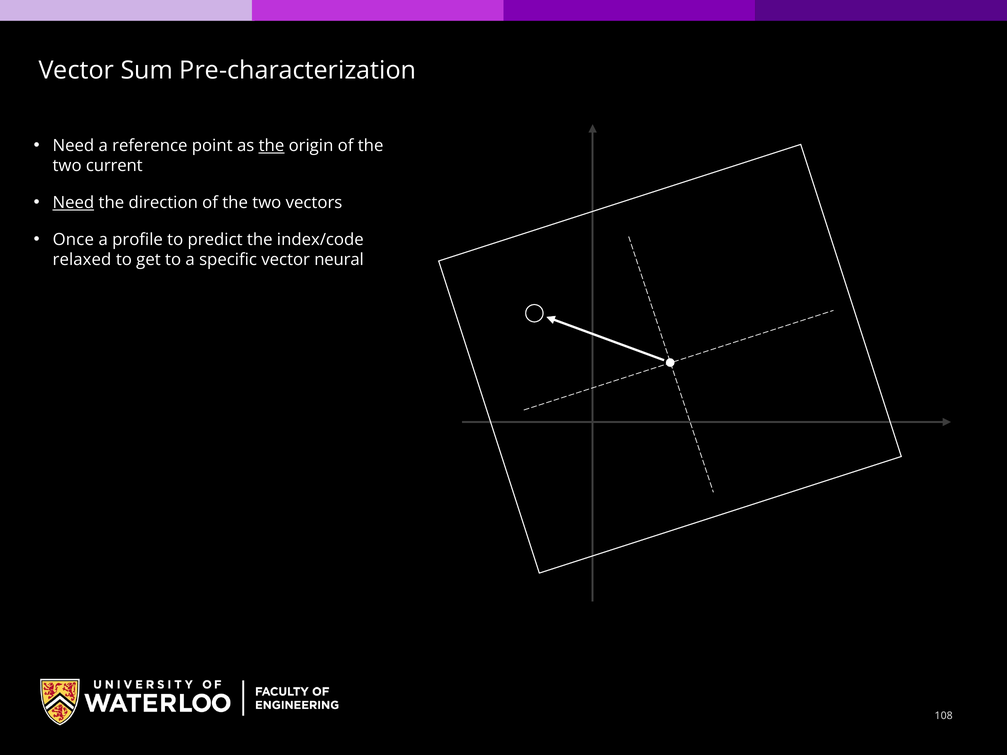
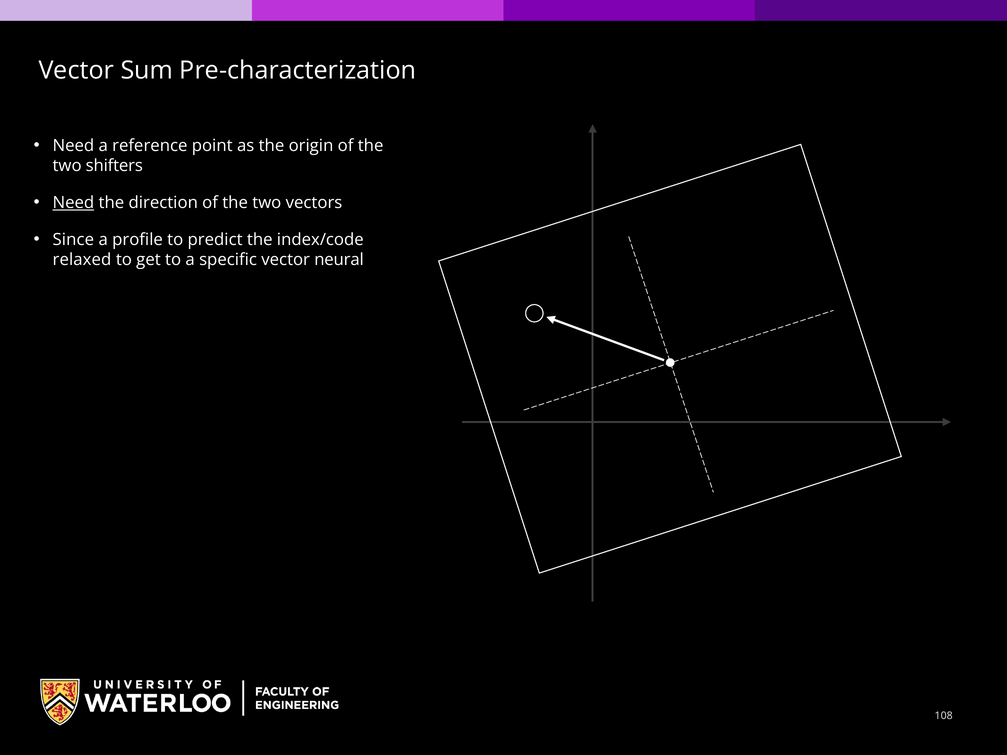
the underline: present -> none (271, 146)
current: current -> shifters (114, 166)
Once: Once -> Since (73, 240)
